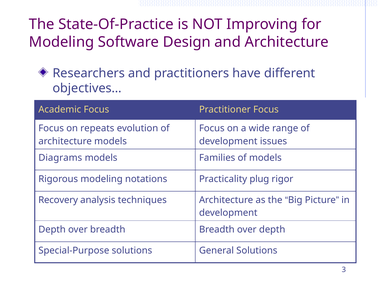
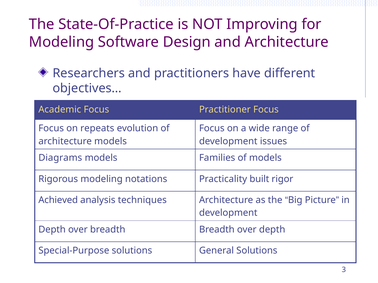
plug: plug -> built (259, 179)
Recovery: Recovery -> Achieved (58, 200)
